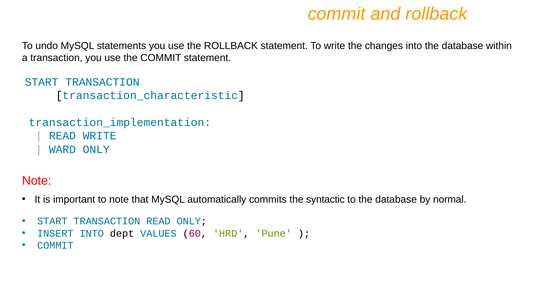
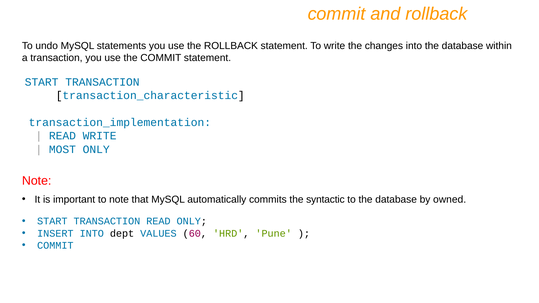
WARD: WARD -> MOST (62, 150)
normal: normal -> owned (450, 200)
